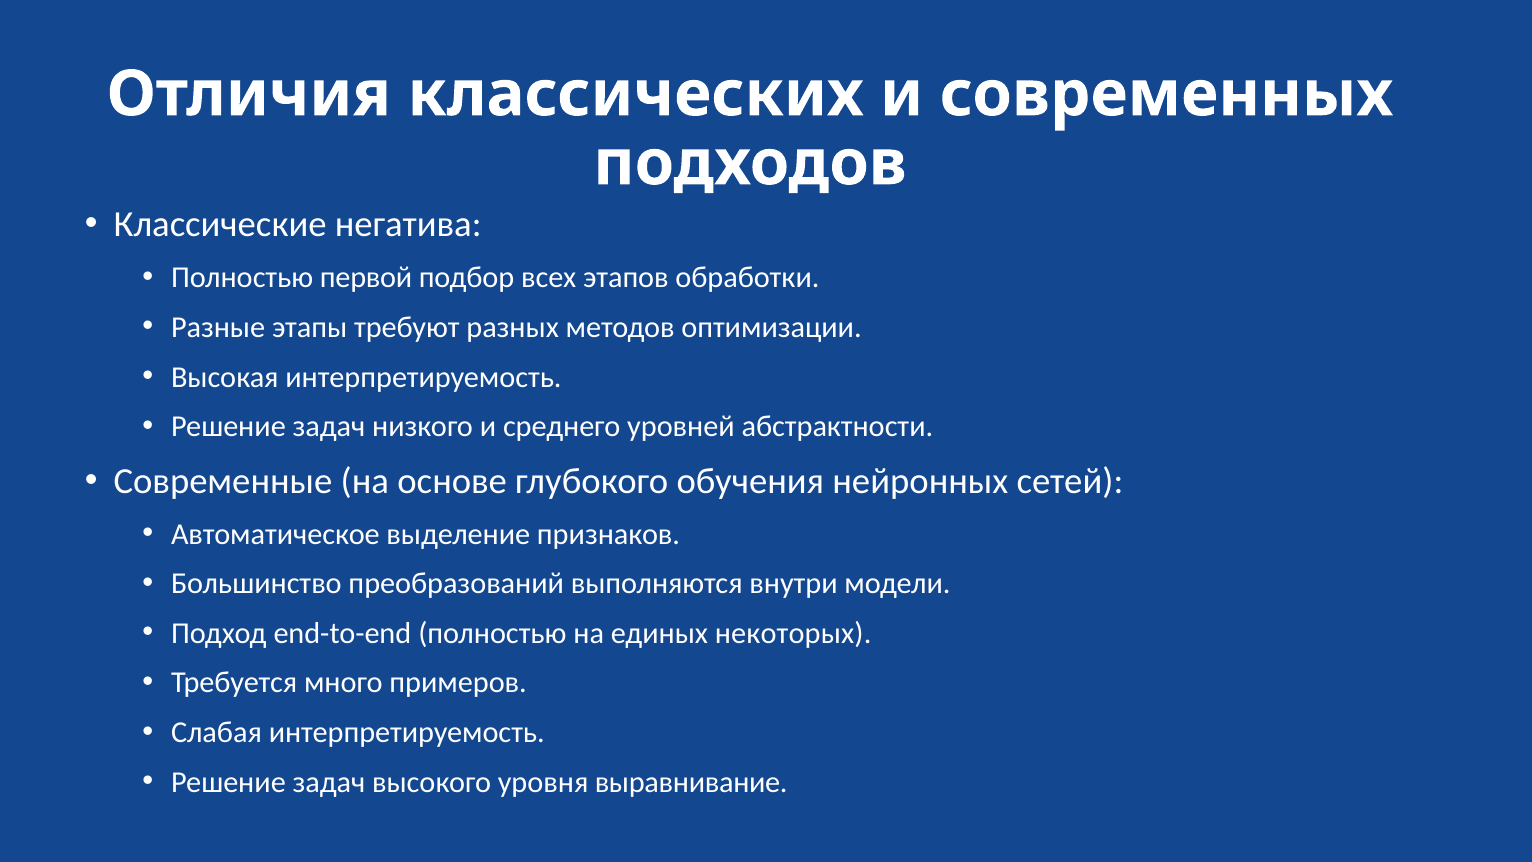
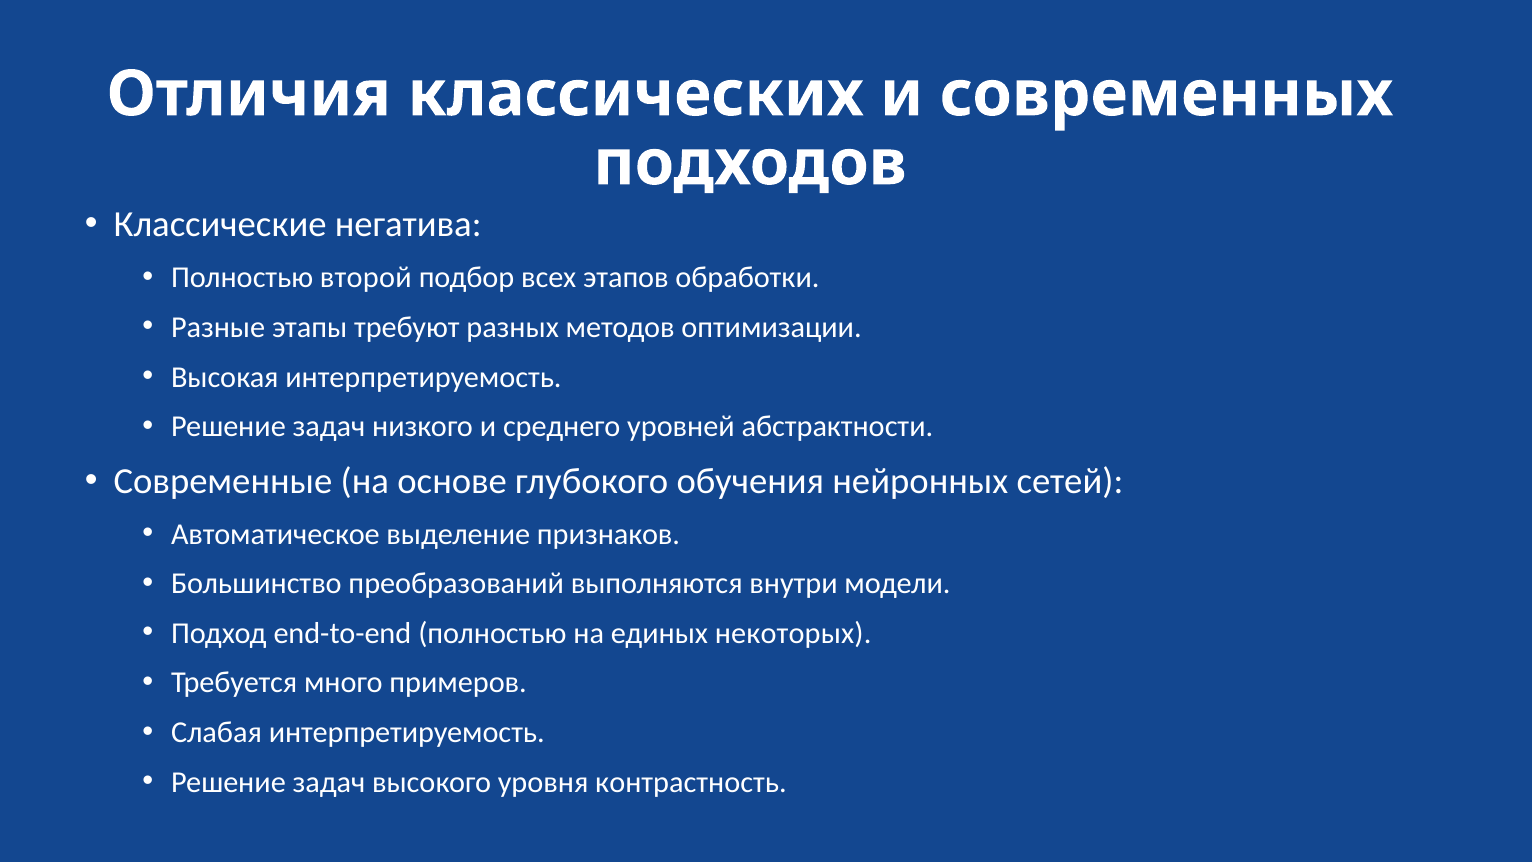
первой: первой -> второй (366, 278)
выравнивание: выравнивание -> контрастность (691, 782)
